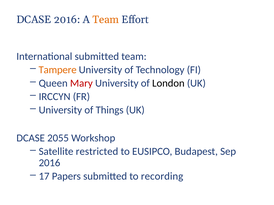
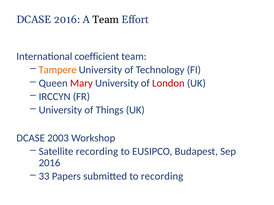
Team colour: orange -> black (106, 20)
International submitted: submitted -> coefficient (97, 56)
London colour: black -> red (168, 83)
2055: 2055 -> 2003 (58, 138)
Satellite restricted: restricted -> recording (97, 152)
17: 17 -> 33 (44, 177)
